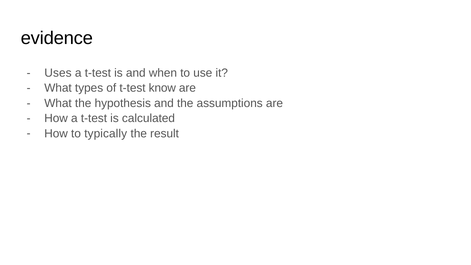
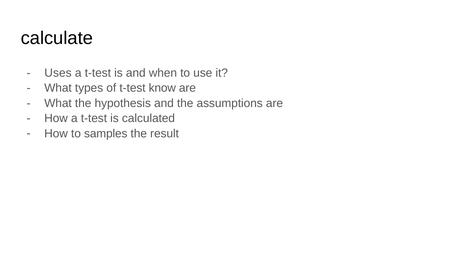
evidence: evidence -> calculate (57, 38)
typically: typically -> samples (106, 133)
